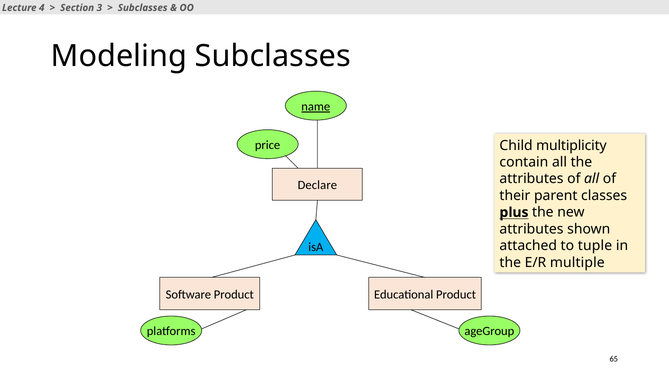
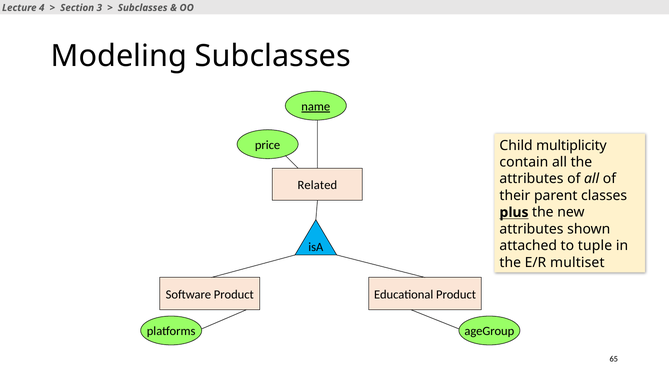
Declare: Declare -> Related (317, 185)
multiple: multiple -> multiset (577, 263)
